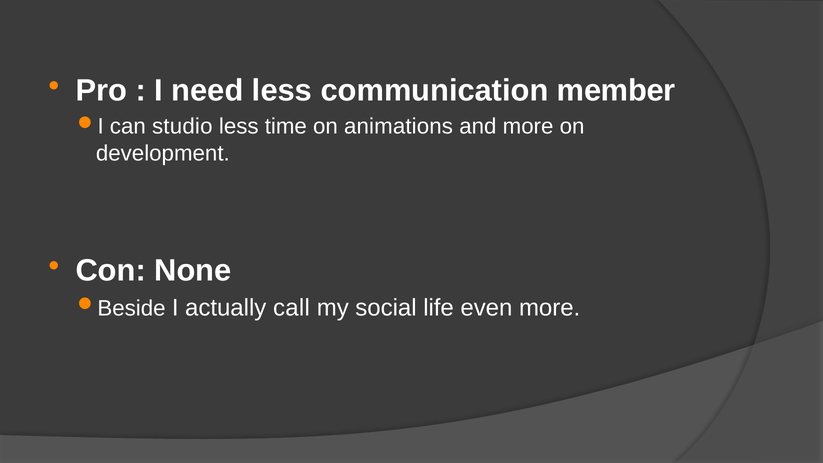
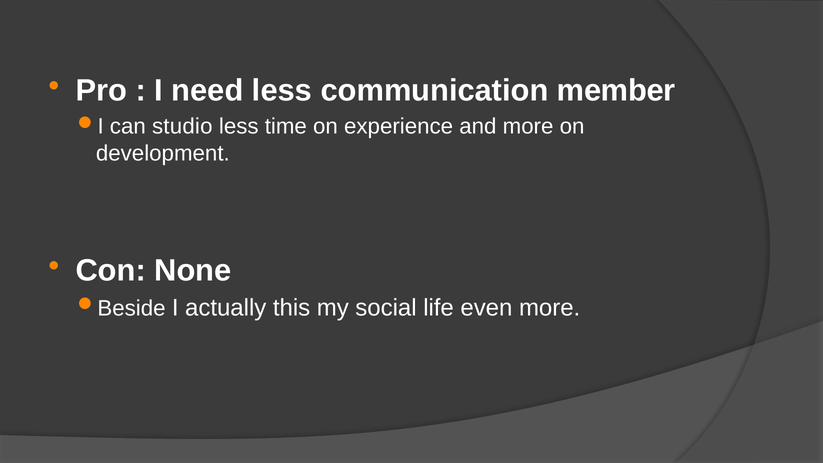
animations: animations -> experience (399, 126)
call: call -> this (292, 308)
